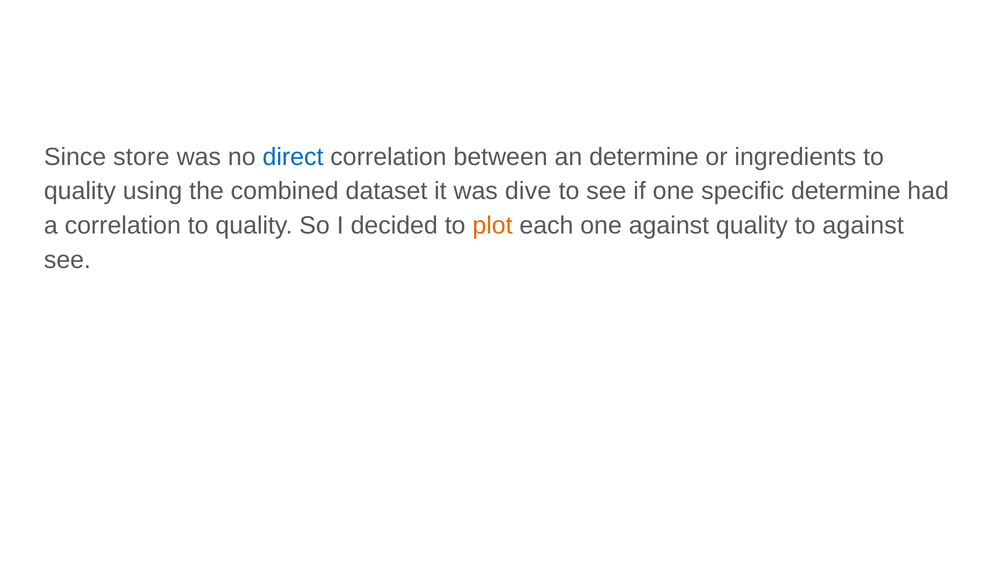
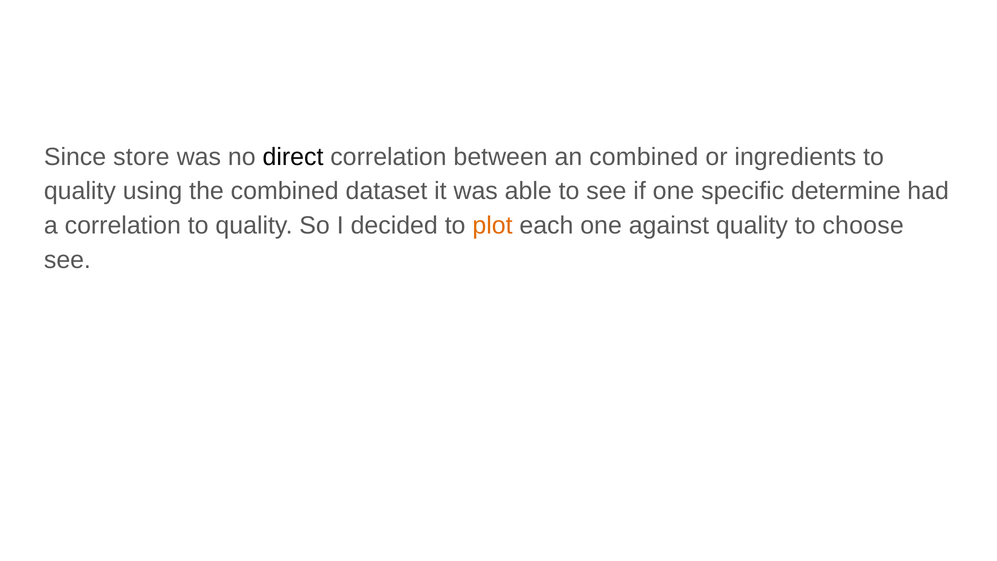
direct colour: blue -> black (293, 157)
an determine: determine -> combined (644, 157)
dive: dive -> able (528, 191)
to against: against -> choose (863, 226)
